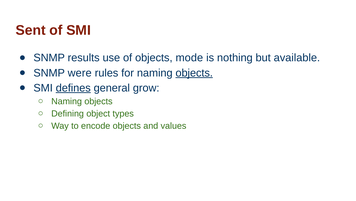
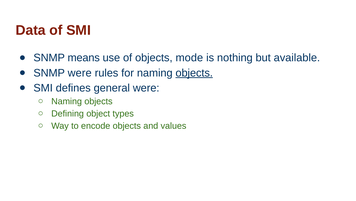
Sent: Sent -> Data (31, 30)
results: results -> means (84, 58)
defines underline: present -> none (73, 88)
general grow: grow -> were (146, 88)
